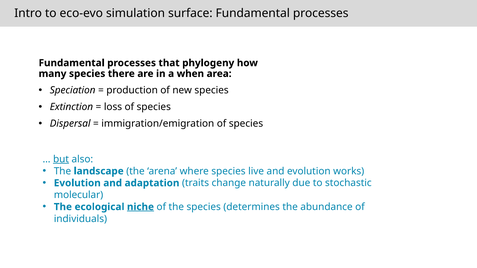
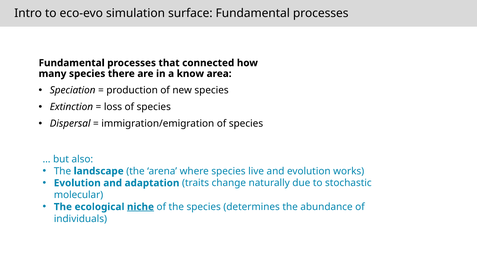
phylogeny: phylogeny -> connected (208, 63)
when: when -> know (190, 74)
but underline: present -> none (61, 159)
